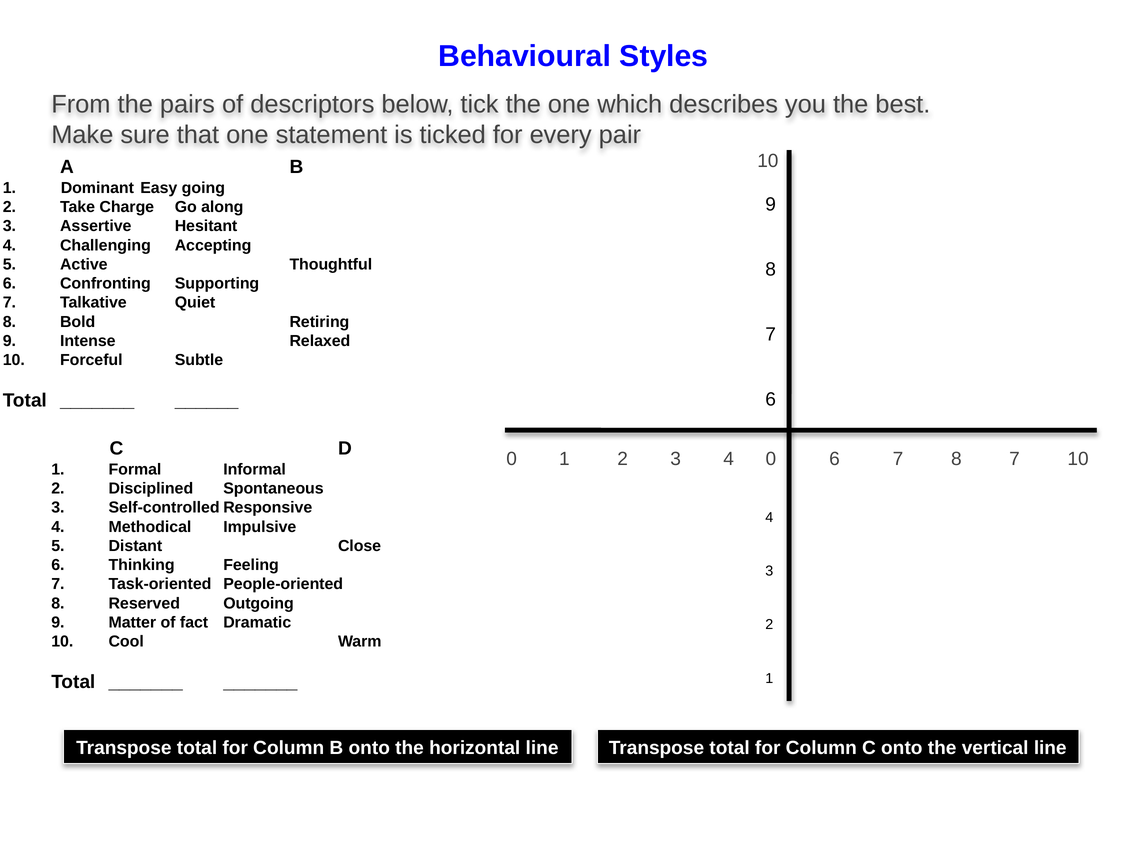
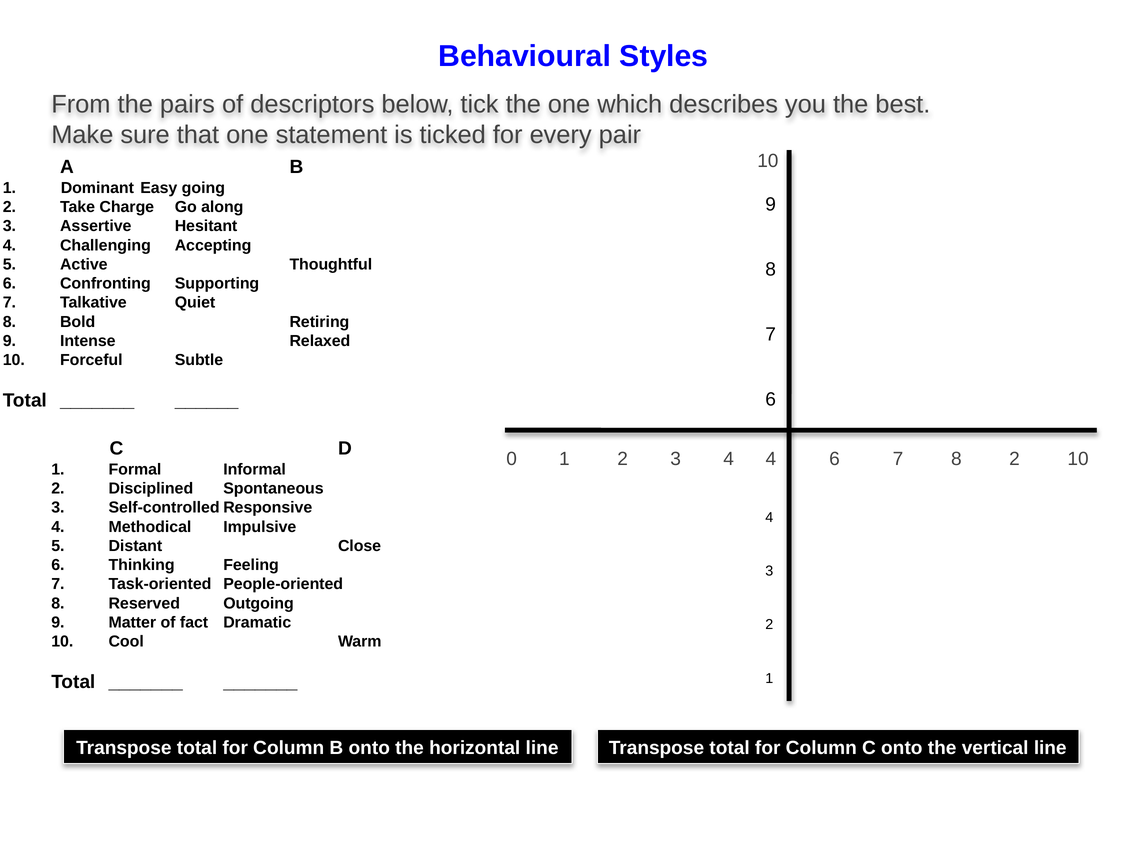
4 0: 0 -> 4 (771, 459)
7 8 7: 7 -> 2 (1014, 459)
